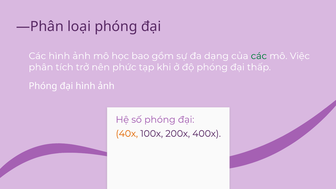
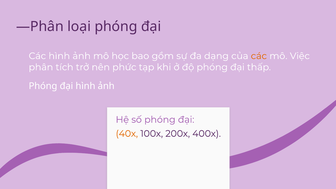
các colour: green -> orange (259, 56)
